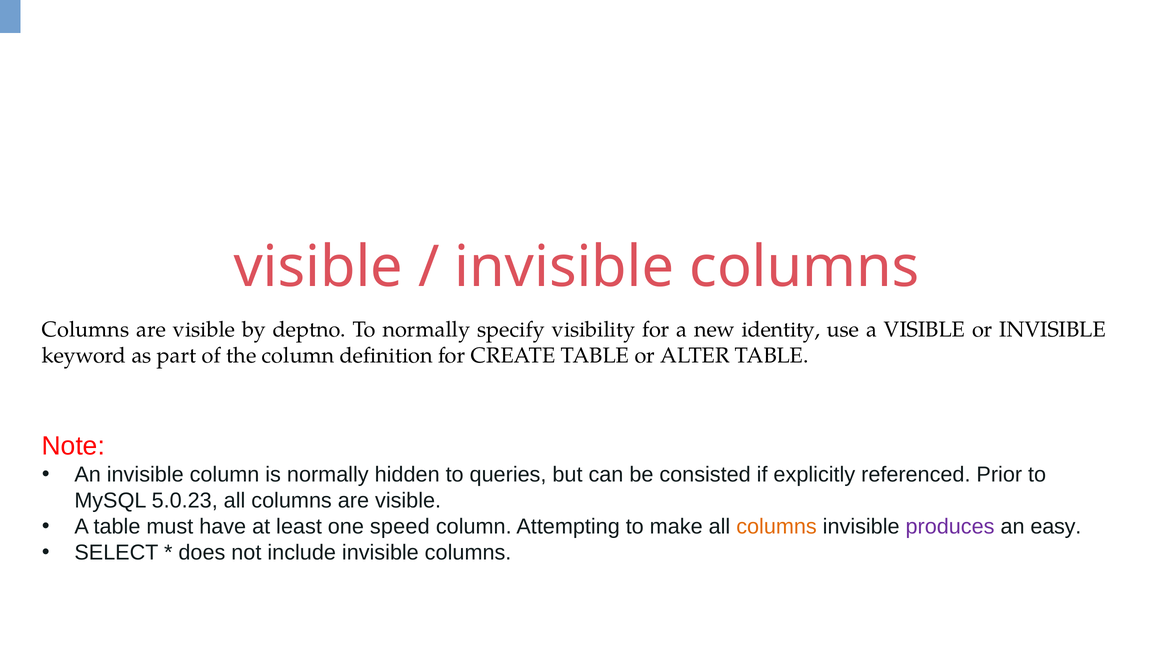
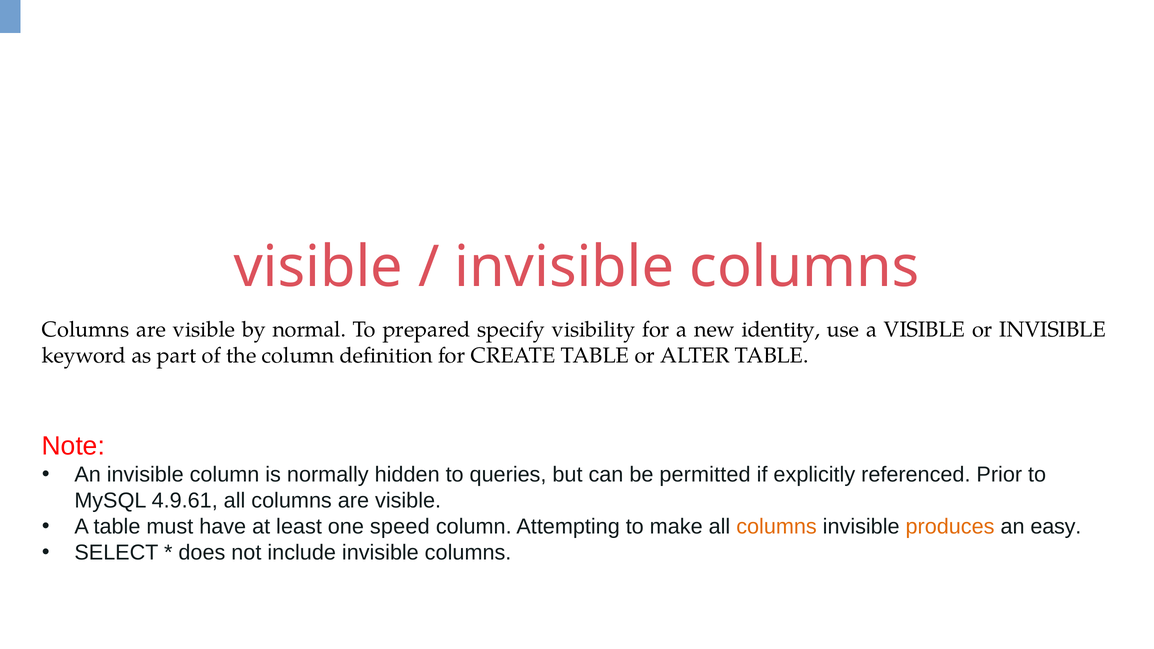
deptno: deptno -> normal (309, 330)
To normally: normally -> prepared (426, 330)
consisted: consisted -> permitted (705, 475)
5.0.23: 5.0.23 -> 4.9.61 (185, 501)
produces colour: purple -> orange (950, 527)
